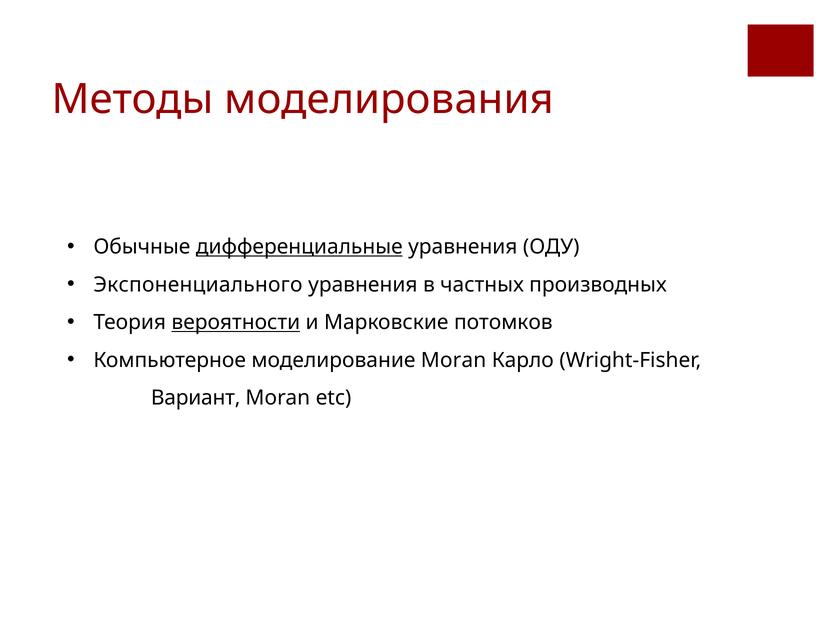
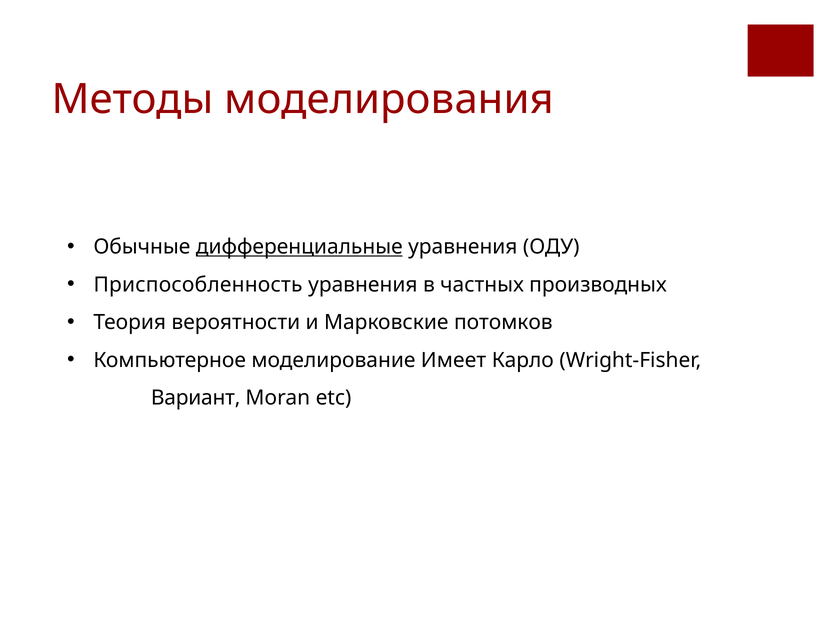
Экспоненциального: Экспоненциального -> Приспособленность (198, 285)
вероятности underline: present -> none (236, 323)
моделирование Moran: Moran -> Имеет (454, 360)
